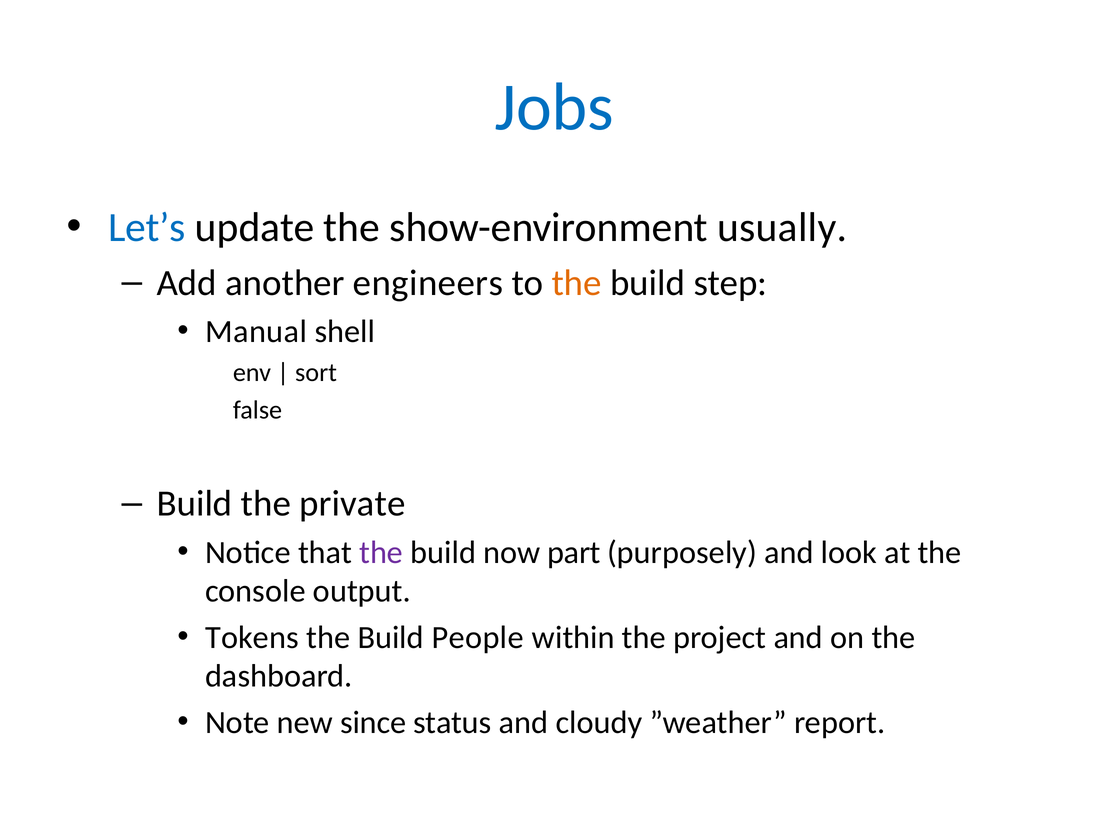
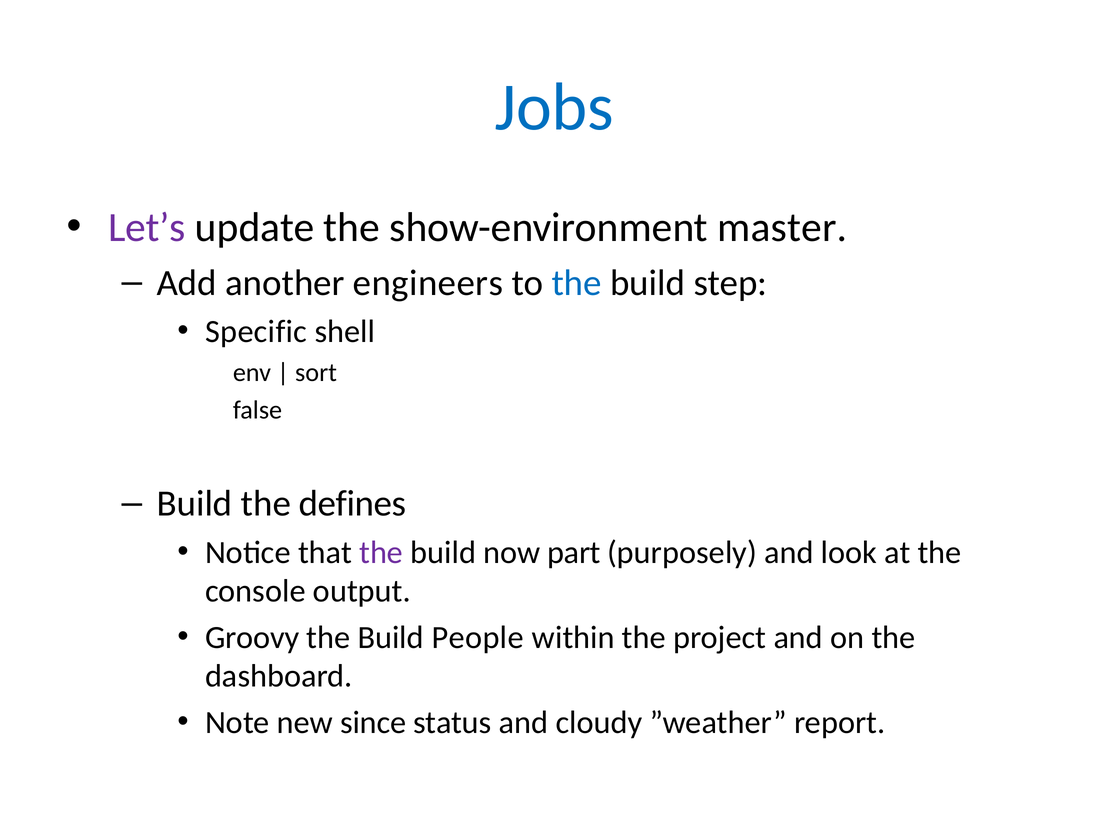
Let’s colour: blue -> purple (147, 227)
usually: usually -> master (782, 227)
the colour: orange -> blue (577, 283)
Manual: Manual -> Specific (256, 332)
private: private -> defines (353, 504)
Tokens: Tokens -> Groovy (252, 637)
